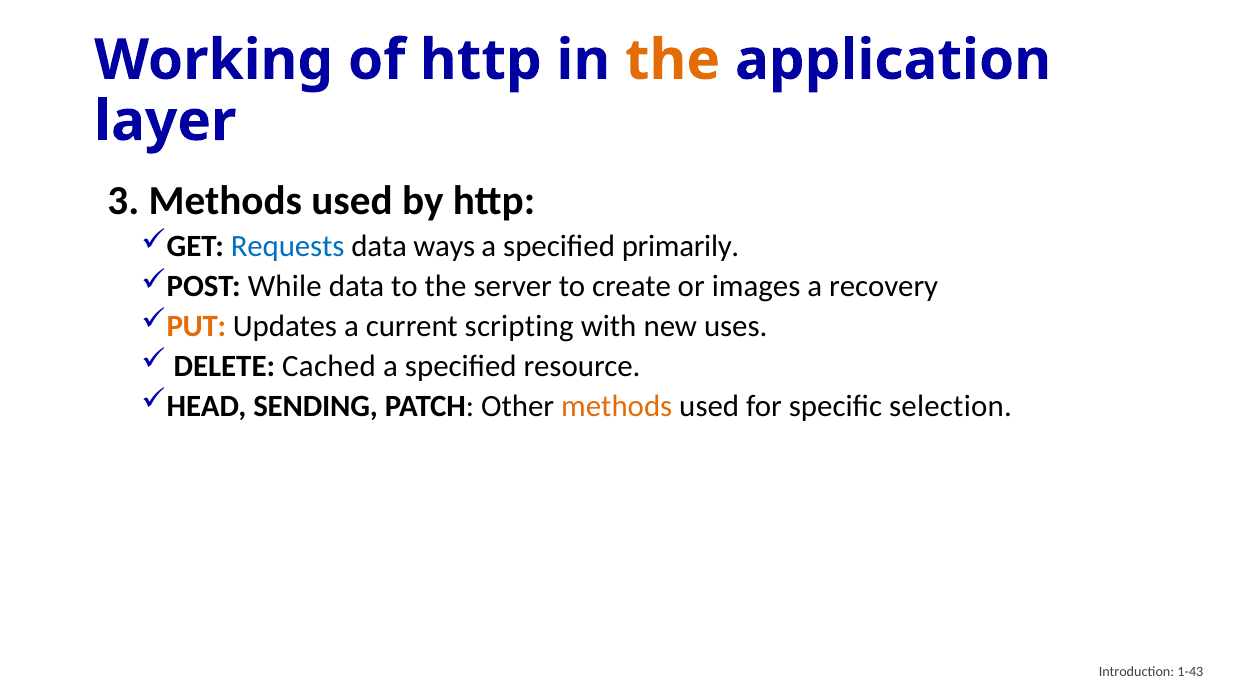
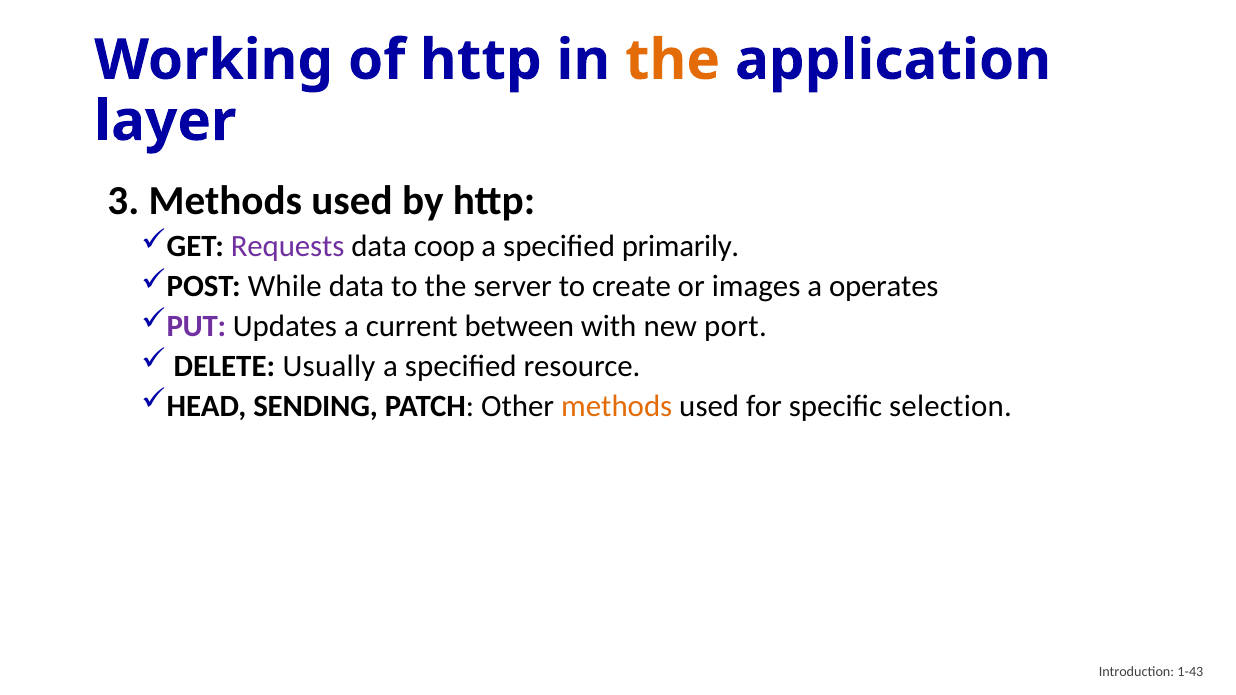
Requests colour: blue -> purple (288, 247)
ways: ways -> coop (444, 247)
recovery: recovery -> operates (884, 287)
PUT colour: orange -> purple (196, 326)
scripting: scripting -> between (519, 326)
uses: uses -> port (736, 326)
Cached: Cached -> Usually (329, 366)
